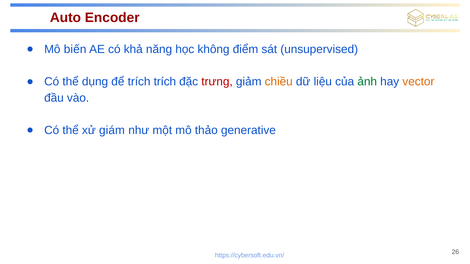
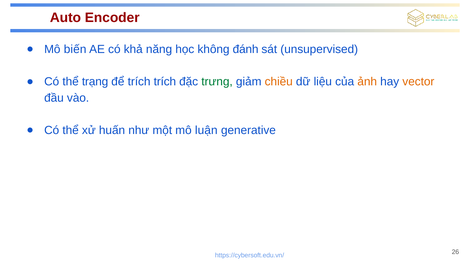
điểm: điểm -> đánh (246, 49)
dụng: dụng -> trạng (95, 82)
trưng colour: red -> green (217, 82)
ảnh colour: green -> orange (367, 82)
giám: giám -> huấn (112, 131)
thảo: thảo -> luận (206, 131)
